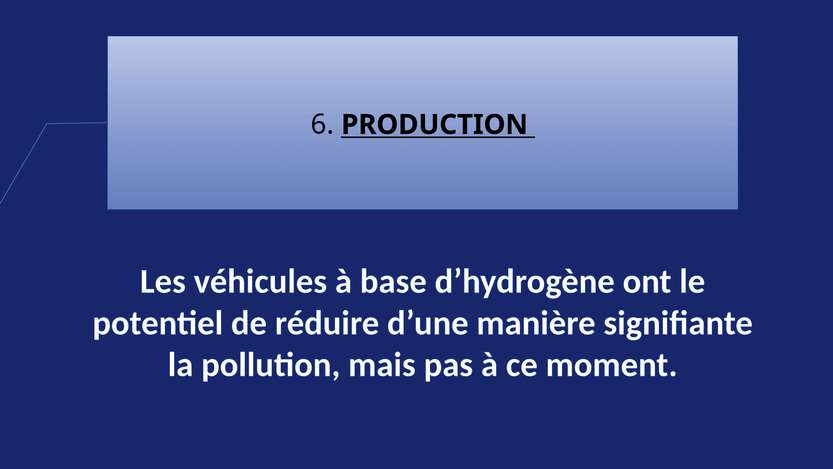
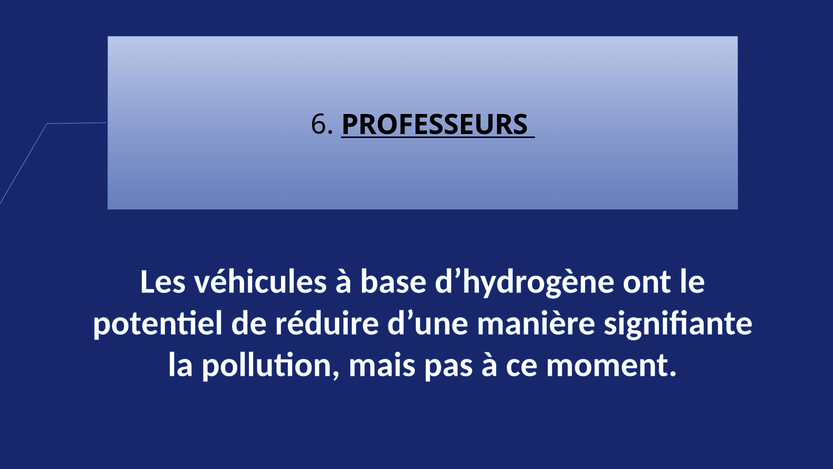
PRODUCTION: PRODUCTION -> PROFESSEURS (435, 125)
